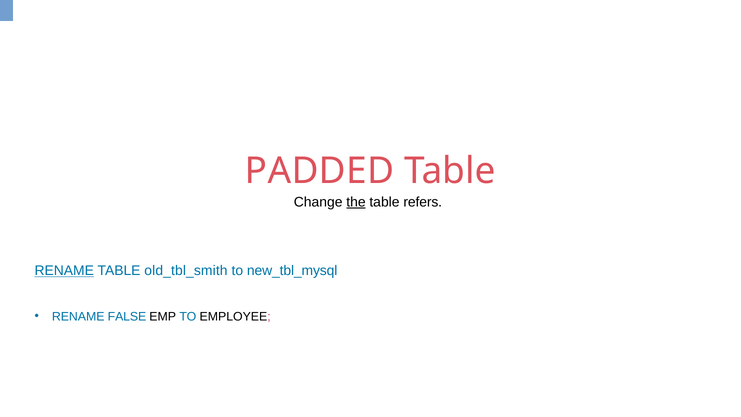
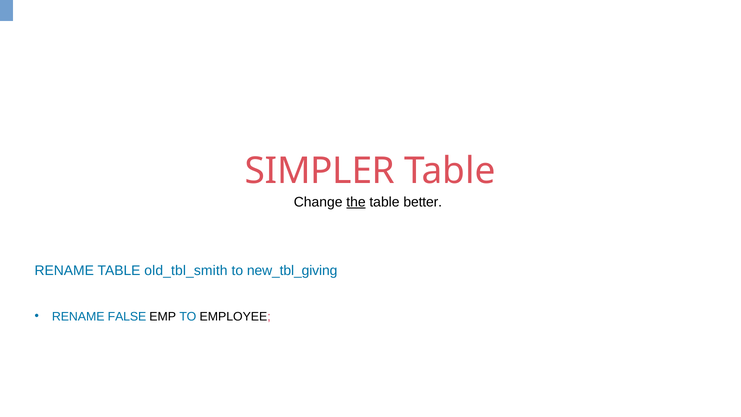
PADDED: PADDED -> SIMPLER (320, 171)
refers: refers -> better (423, 202)
RENAME underline: present -> none (64, 271)
new_tbl_mysql: new_tbl_mysql -> new_tbl_giving (292, 271)
